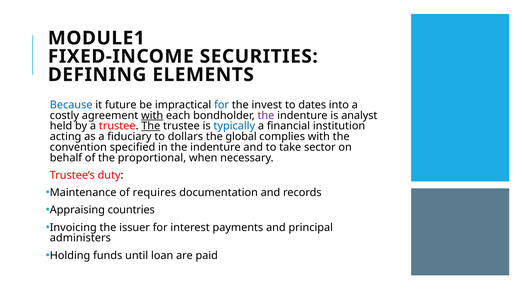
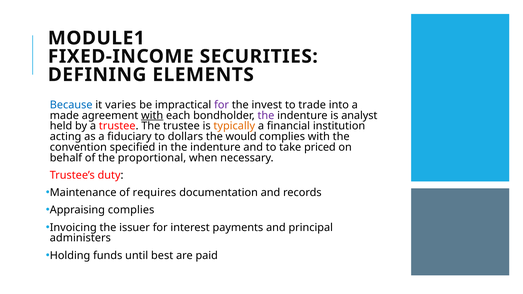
future: future -> varies (121, 105)
for colour: blue -> purple (222, 105)
dates: dates -> trade (312, 105)
costly: costly -> made (64, 115)
The underline: present -> none (151, 126)
typically colour: blue -> orange (234, 126)
global: global -> would (241, 137)
sector: sector -> priced (320, 147)
Appraising countries: countries -> complies (131, 210)
loan: loan -> best (162, 256)
